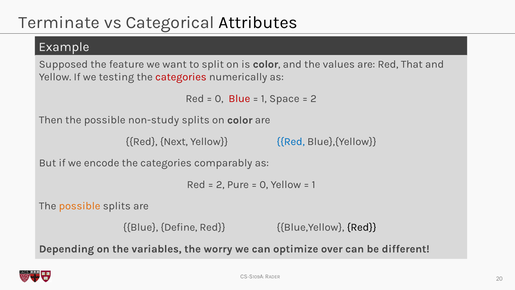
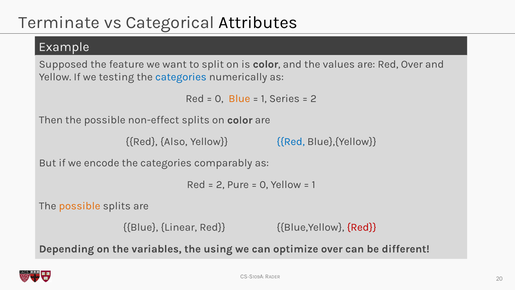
Red That: That -> Over (412, 64)
categories colour: red -> blue (181, 77)
Blue colour: red -> orange (239, 98)
Space: Space -> Series (284, 98)
non-study: non-study -> non-effect (154, 120)
Next: Next -> Also (174, 141)
Define: Define -> Linear (179, 227)
Red colour: black -> red (362, 227)
worry: worry -> using (218, 249)
